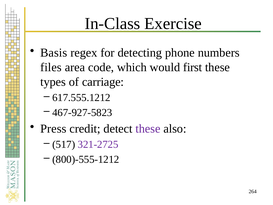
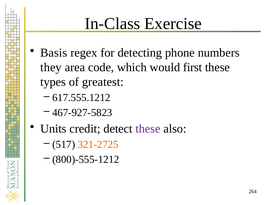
files: files -> they (51, 67)
carriage: carriage -> greatest (103, 82)
Press: Press -> Units (53, 129)
321-2725 colour: purple -> orange (98, 144)
